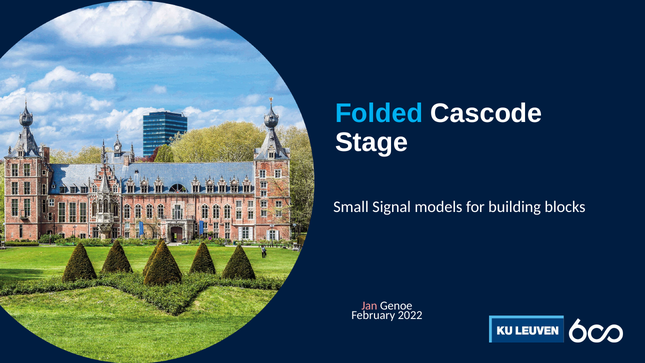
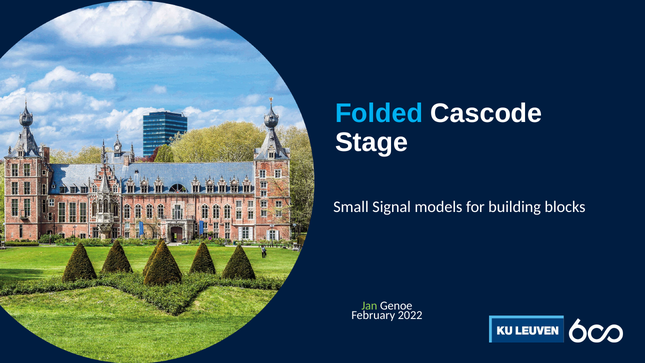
Jan colour: pink -> light green (369, 306)
